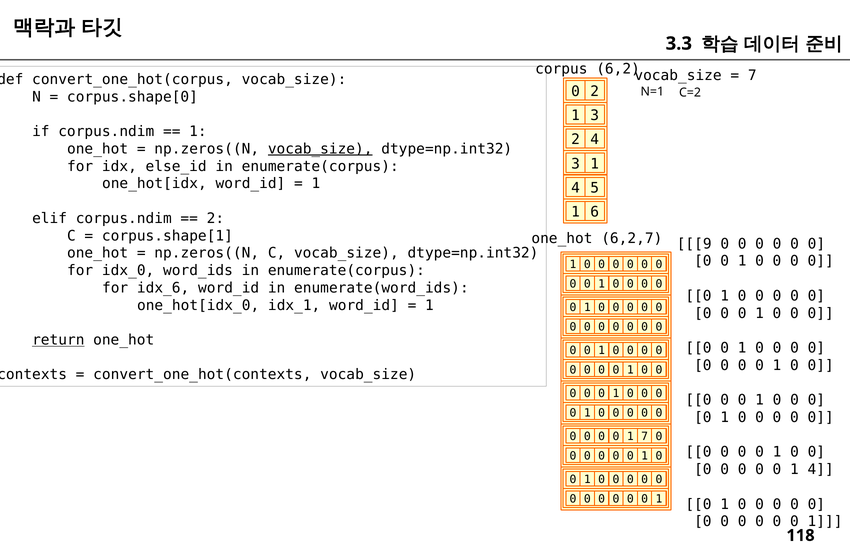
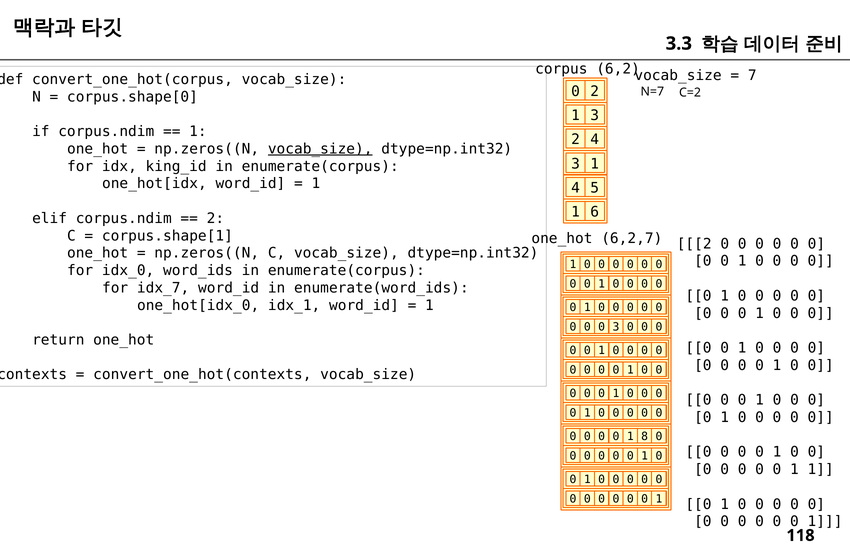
N=1: N=1 -> N=7 (652, 92)
else_id: else_id -> king_id (176, 166)
9: 9 -> 2 (694, 244)
idx_6: idx_6 -> idx_7 (163, 288)
0: 0 -> 3 (616, 327)
return underline: present -> none (58, 340)
1 7: 7 -> 8 (645, 437)
0 1 4: 4 -> 1 (821, 470)
